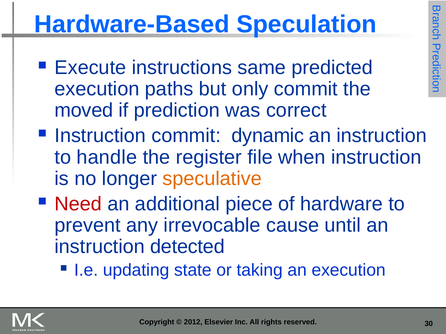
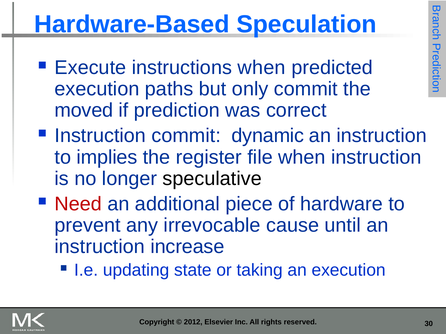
instructions same: same -> when (262, 68)
handle: handle -> implies (107, 157)
speculative colour: orange -> black (212, 179)
detected: detected -> increase (187, 247)
